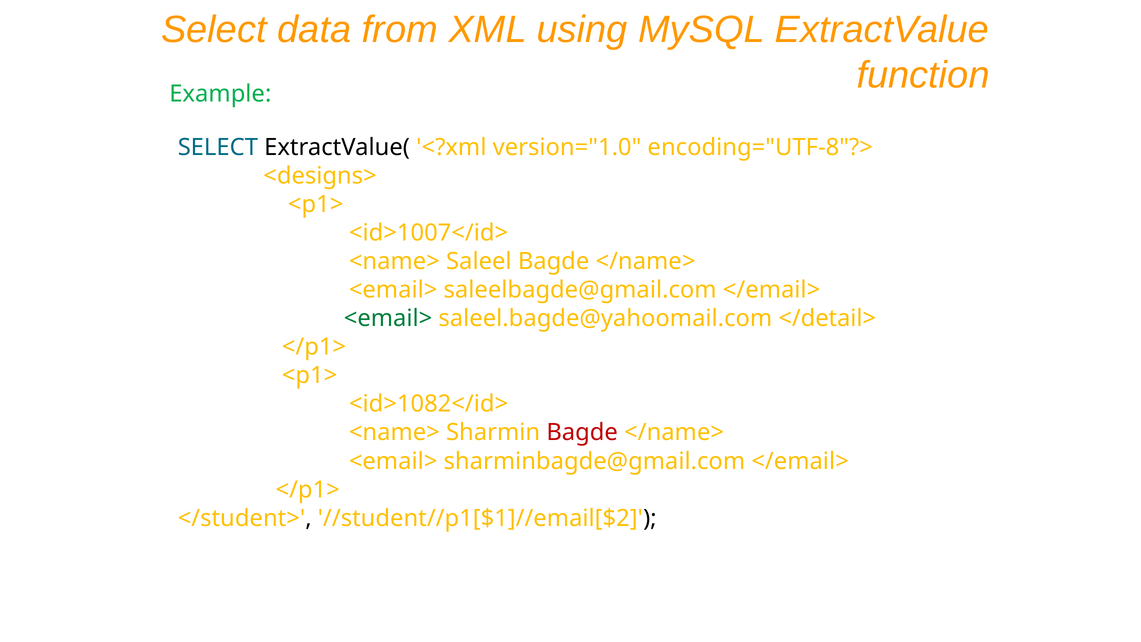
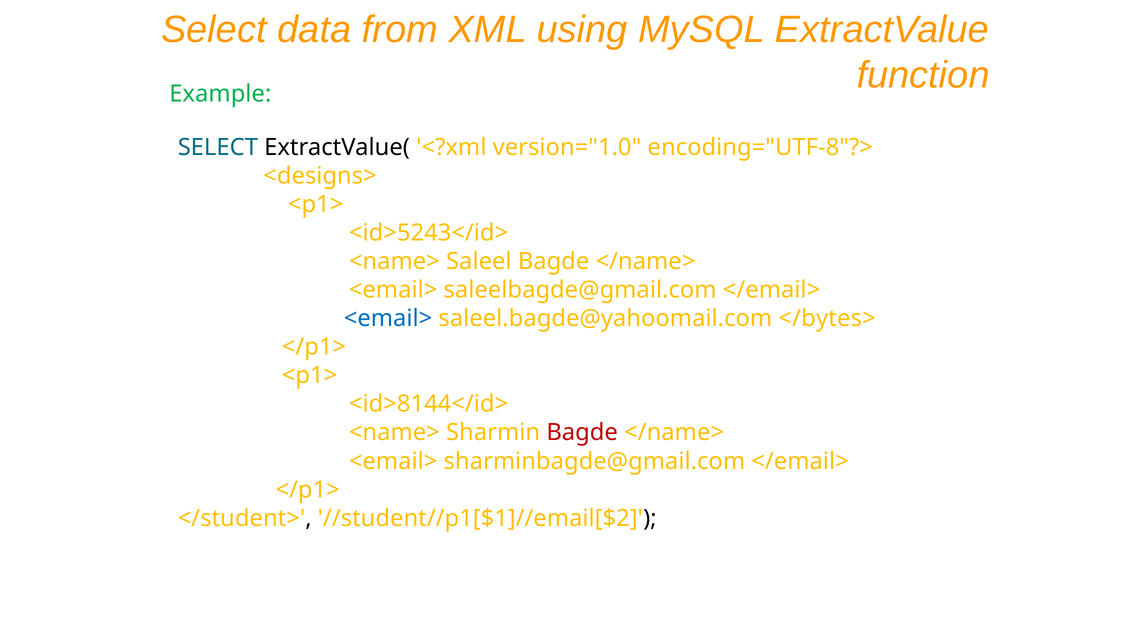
<id>1007</id>: <id>1007</id> -> <id>5243</id> (429, 233)
<email> colour: green -> blue (388, 318)
</detail>: </detail> -> </bytes> (827, 318)
<id>1082</id>: <id>1082</id> -> <id>8144</id> (429, 404)
